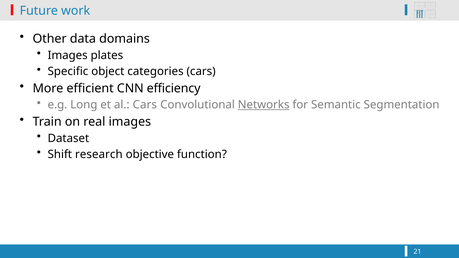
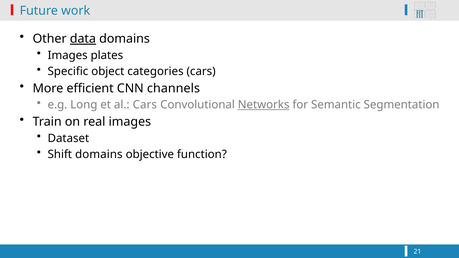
data underline: none -> present (83, 39)
efficiency: efficiency -> channels (173, 88)
Shift research: research -> domains (99, 154)
